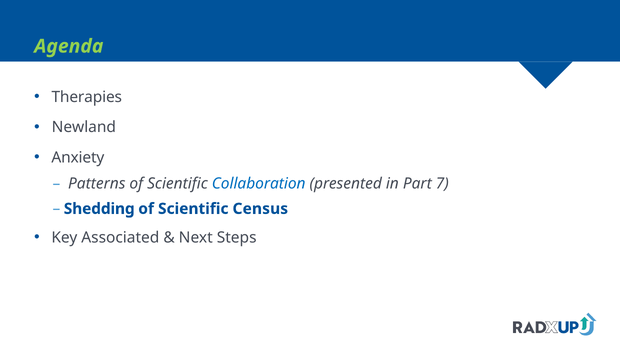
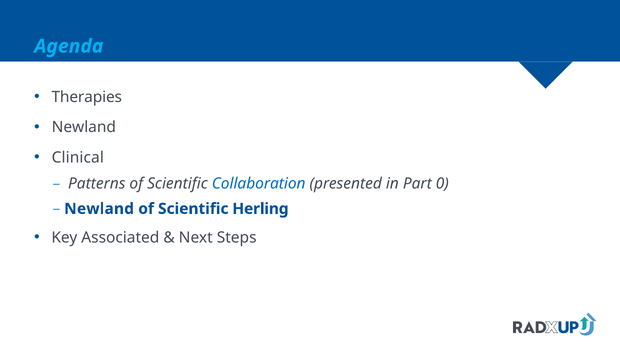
Agenda colour: light green -> light blue (69, 46)
Anxiety: Anxiety -> Clinical (78, 157)
7: 7 -> 0 (442, 184)
Shedding: Shedding -> Newland (99, 209)
Census: Census -> Herling (260, 209)
